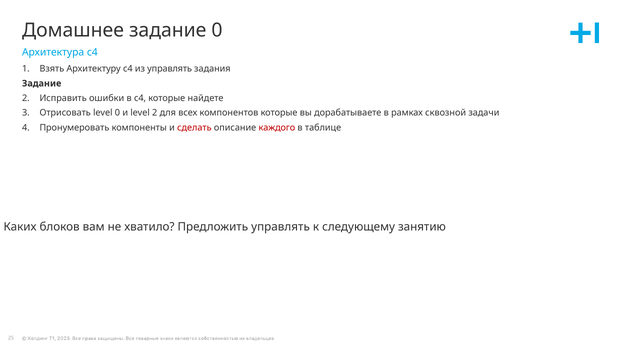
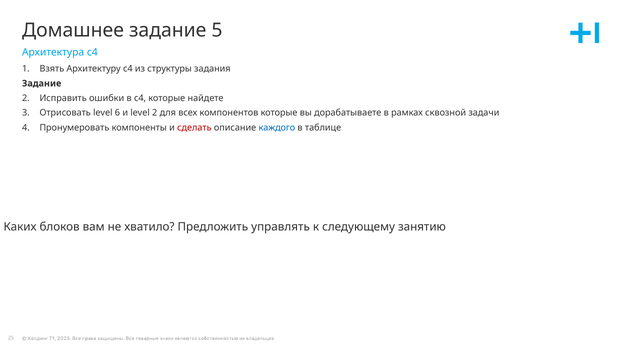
задание 0: 0 -> 5 (217, 30)
из управлять: управлять -> структуры (170, 68)
level 0: 0 -> 6 (117, 113)
каждого colour: red -> blue (277, 128)
